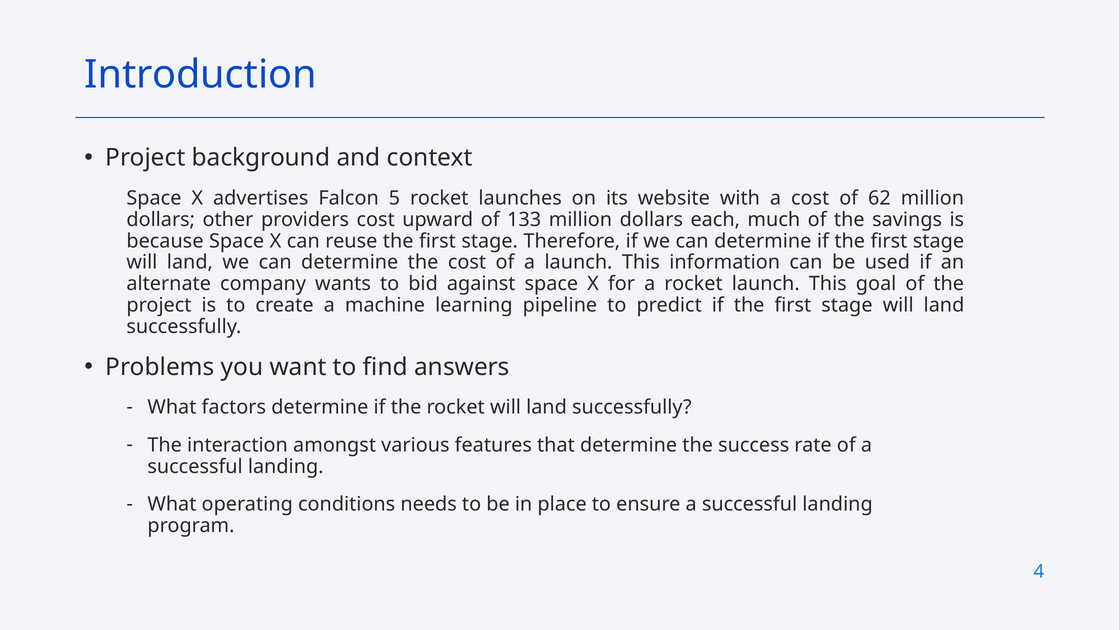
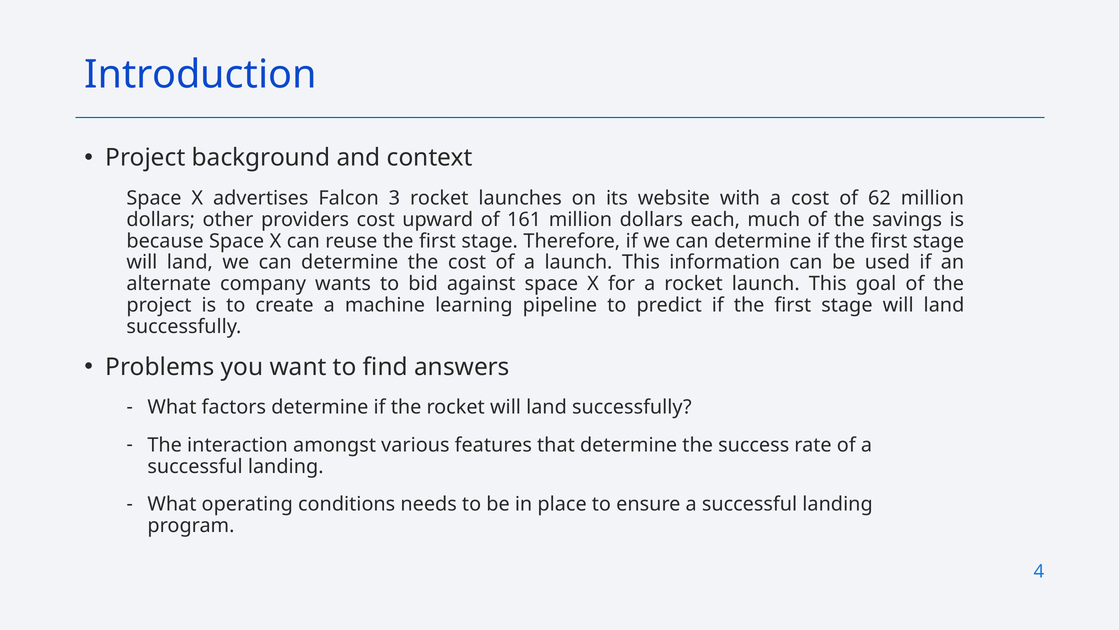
5: 5 -> 3 (394, 198)
133: 133 -> 161 (524, 220)
